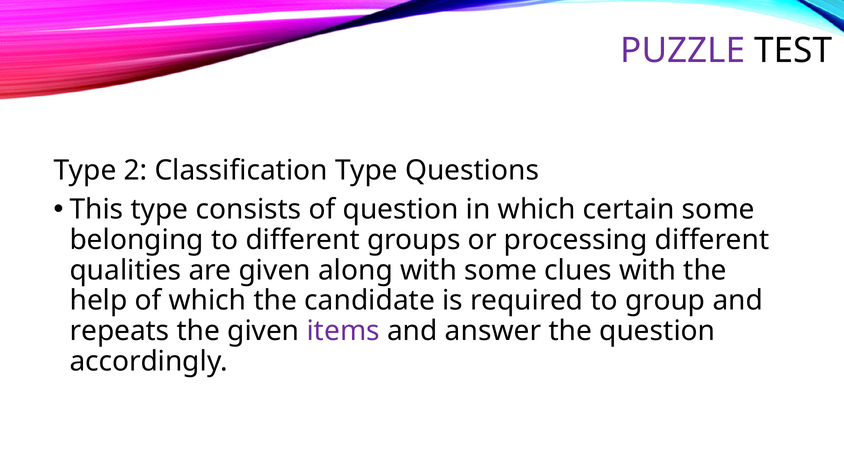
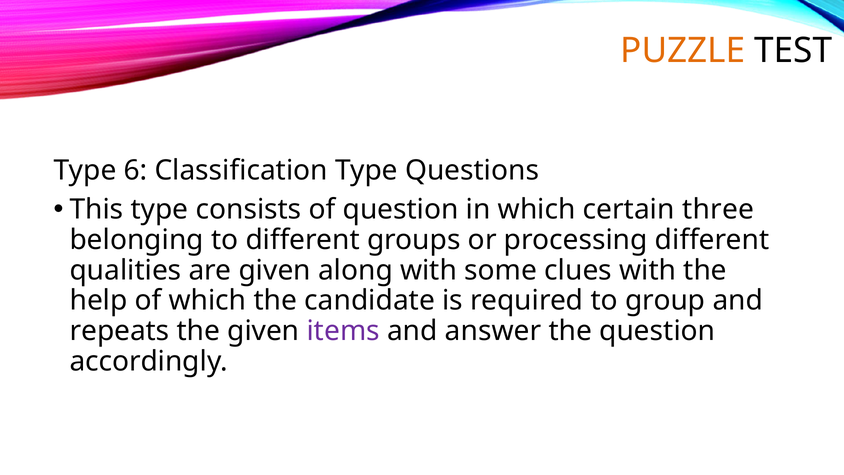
PUZZLE colour: purple -> orange (683, 51)
2: 2 -> 6 (136, 170)
certain some: some -> three (718, 209)
